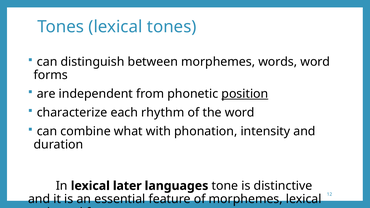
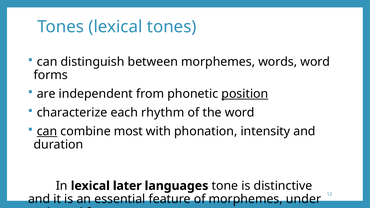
can underline: none -> present (47, 131)
what: what -> most (128, 131)
morphemes lexical: lexical -> under (304, 199)
